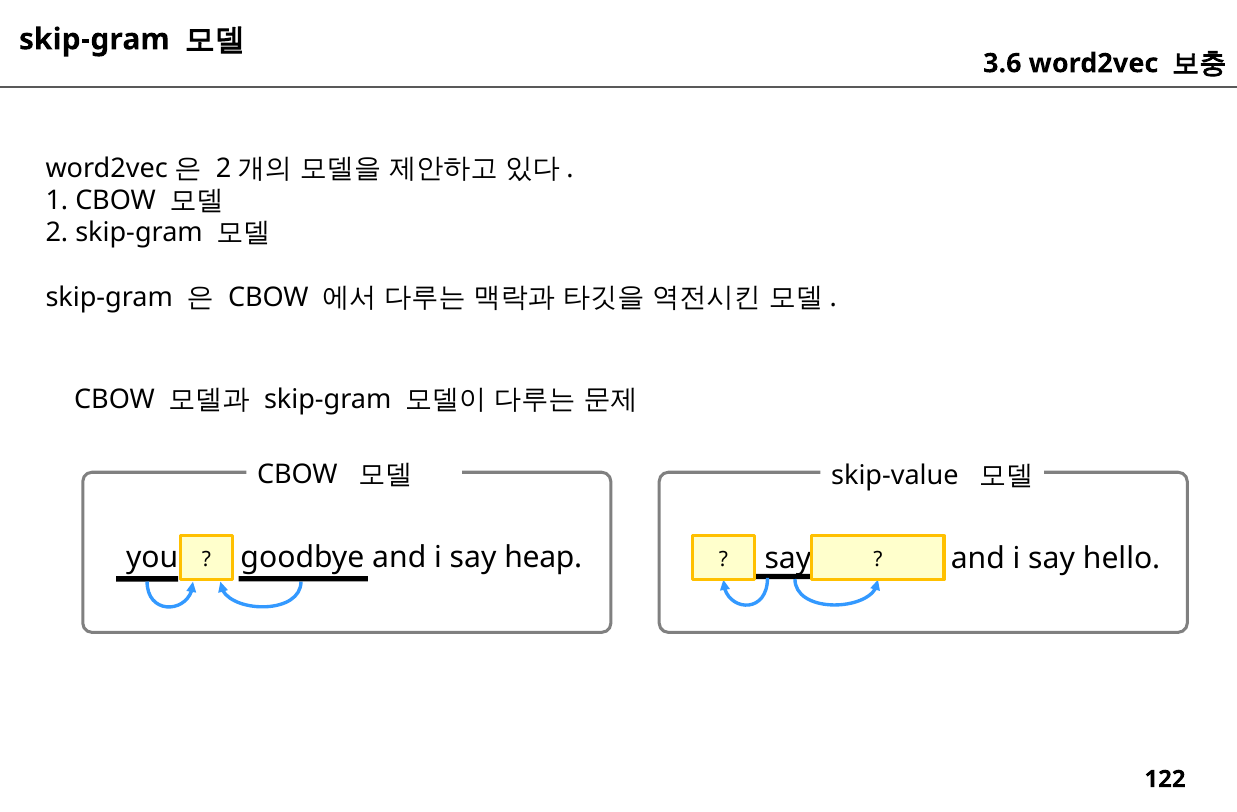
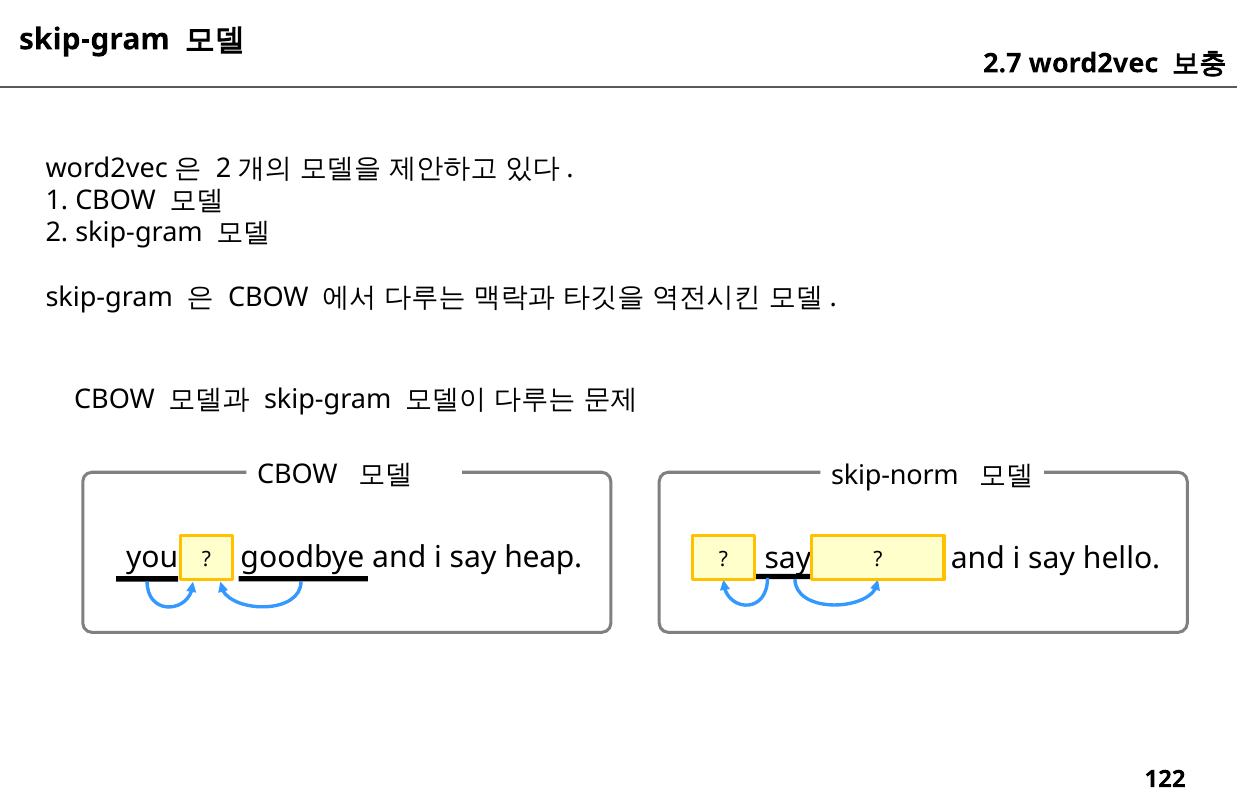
3.6: 3.6 -> 2.7 (1002, 63)
skip-value: skip-value -> skip-norm (895, 476)
